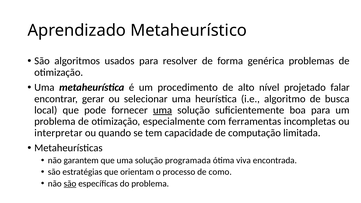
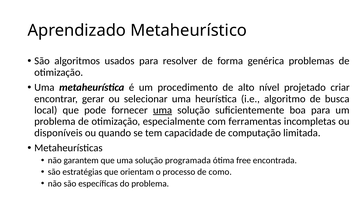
falar: falar -> criar (340, 87)
interpretar: interpretar -> disponíveis (58, 133)
viva: viva -> free (244, 160)
são underline: present -> none (70, 184)
